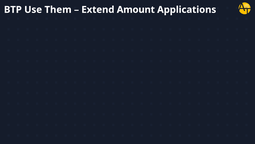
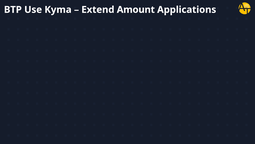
Them: Them -> Kyma (58, 10)
